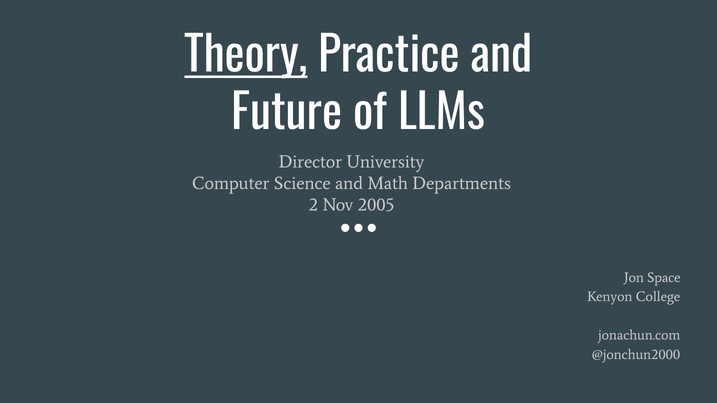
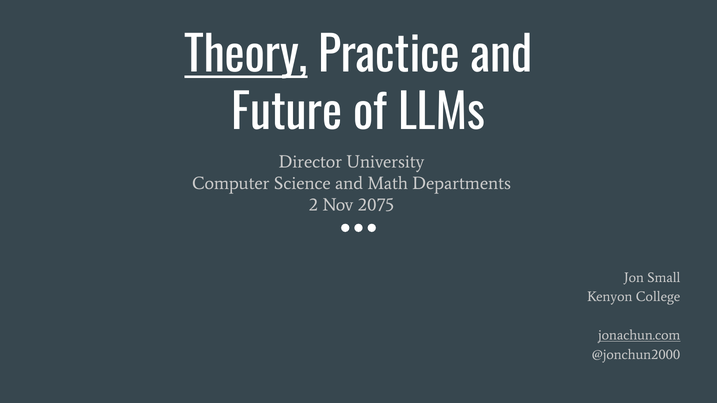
2005: 2005 -> 2075 (376, 205)
Space: Space -> Small (664, 278)
jonachun.com underline: none -> present (639, 336)
